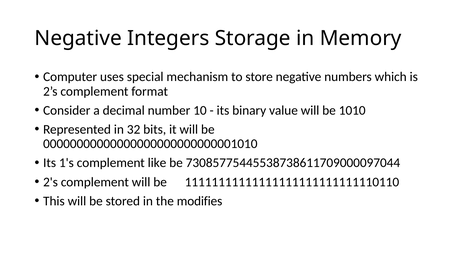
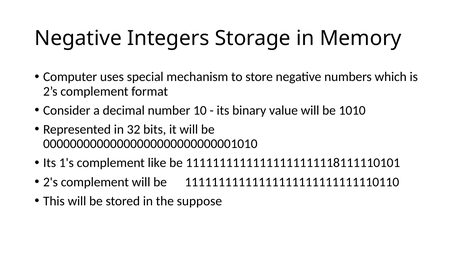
73085775445538738611709000097044: 73085775445538738611709000097044 -> 11111111111111111111118111110101 (293, 162)
modifies: modifies -> suppose (199, 201)
